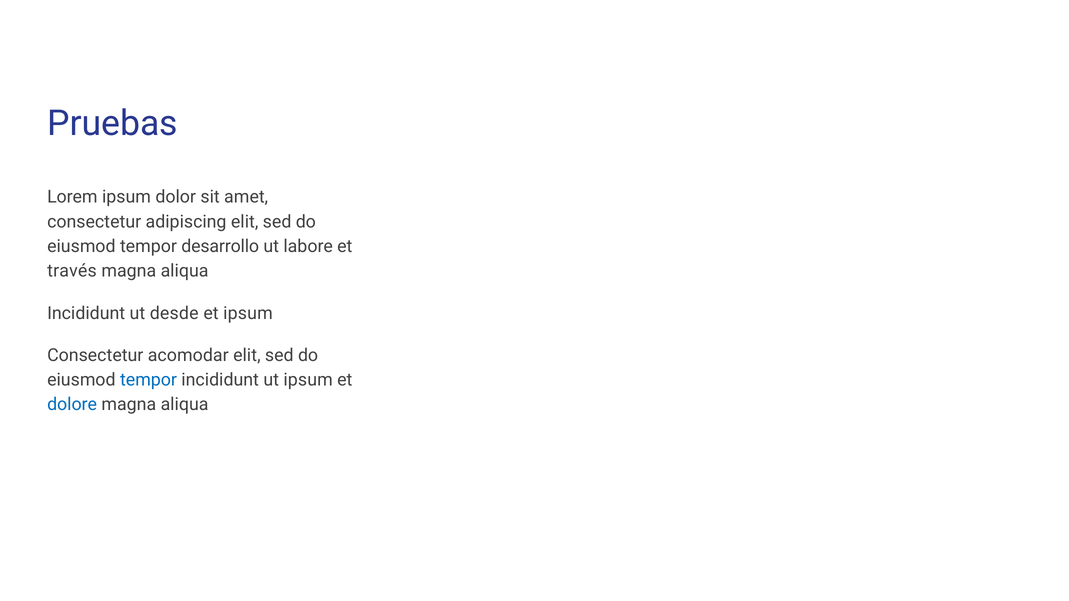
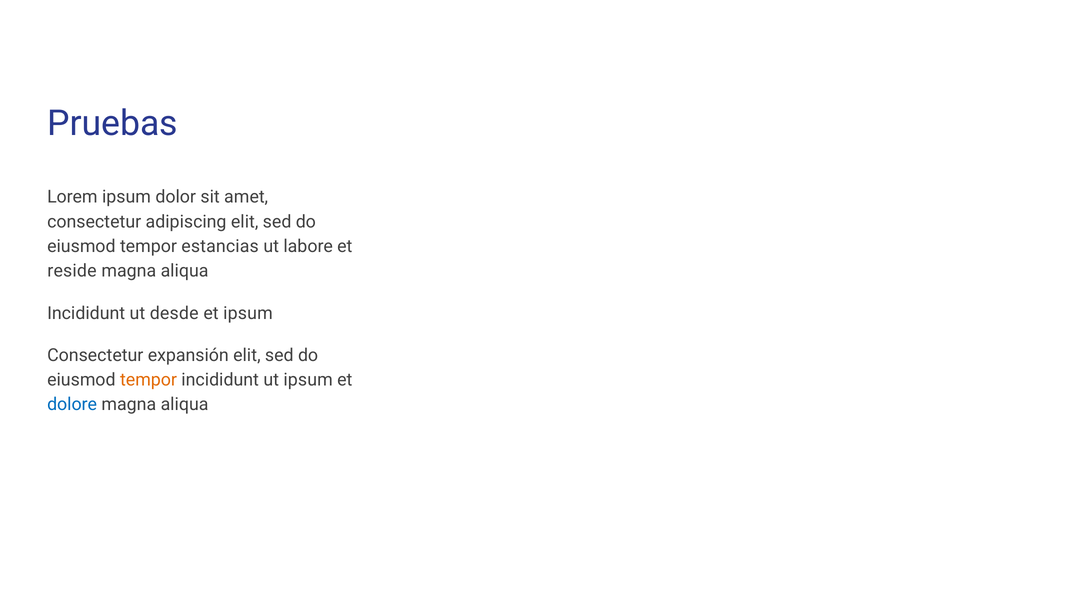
desarrollo: desarrollo -> estancias (220, 246)
través: través -> reside (72, 271)
acomodar: acomodar -> expansión (188, 356)
tempor colour: blue -> orange (149, 380)
